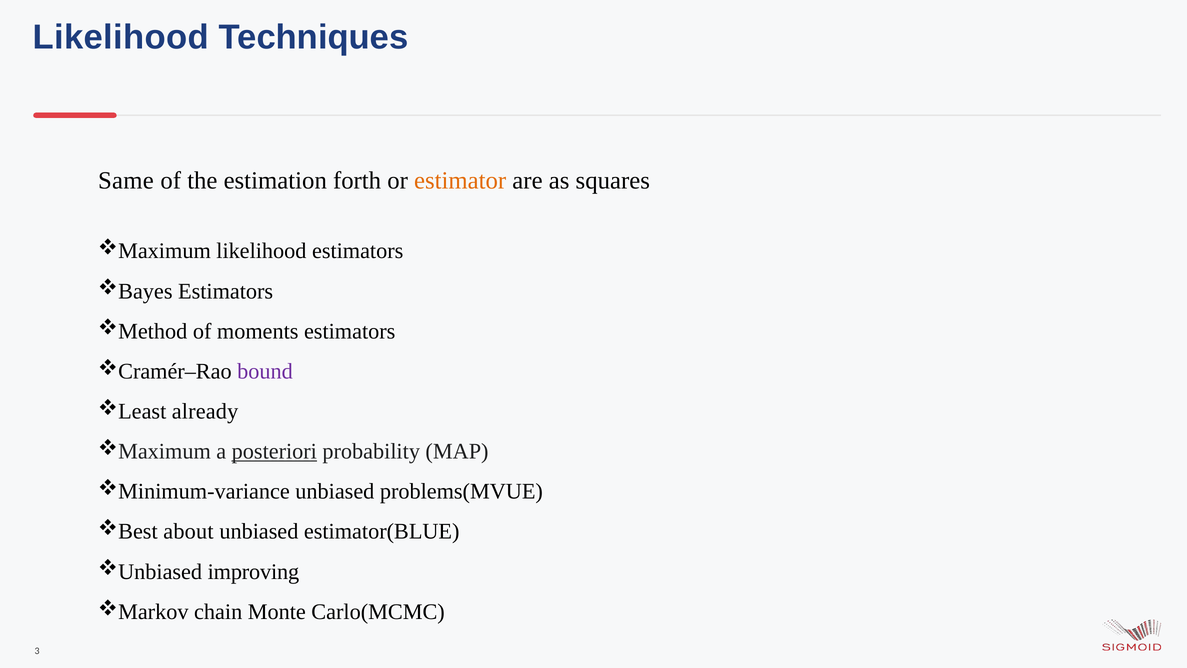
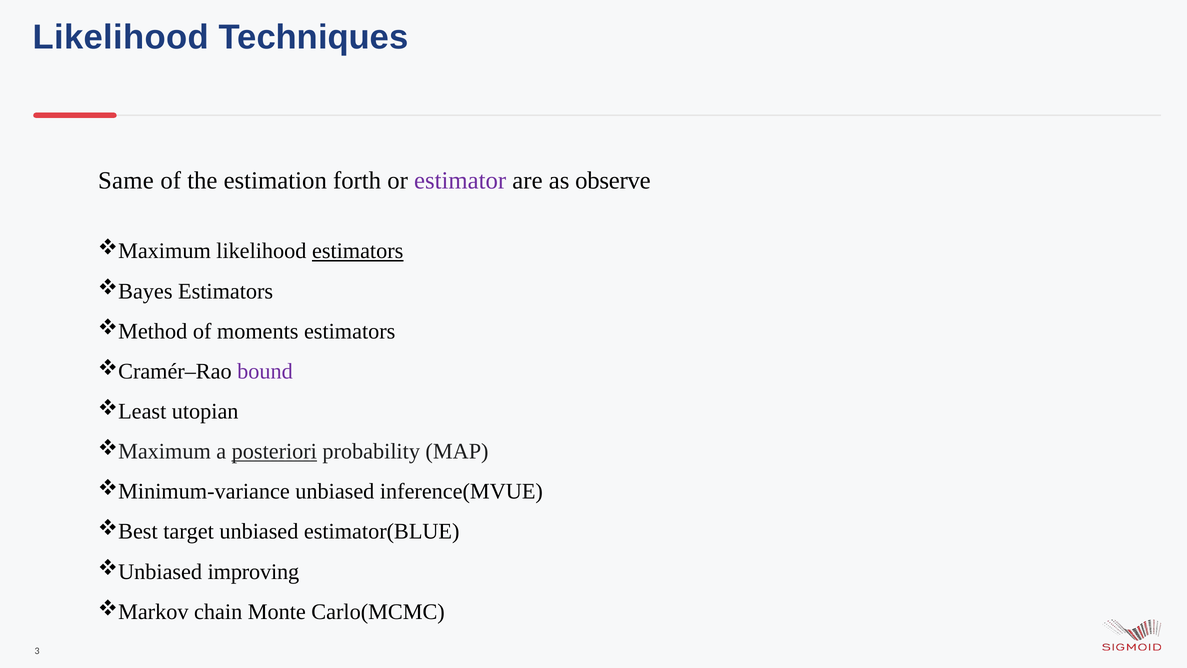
estimator colour: orange -> purple (460, 181)
squares: squares -> observe (613, 181)
estimators underline: none -> present (358, 251)
already: already -> utopian (205, 411)
problems(MVUE: problems(MVUE -> inference(MVUE (461, 491)
about: about -> target (189, 531)
